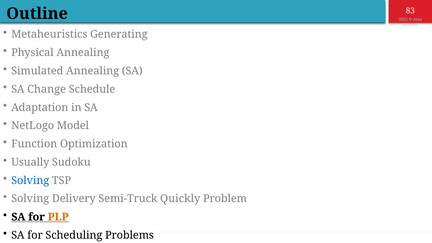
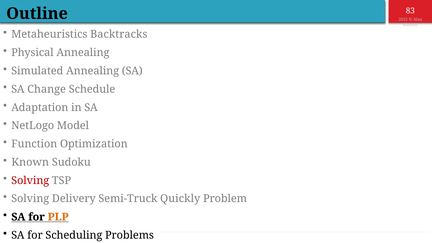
Generating: Generating -> Backtracks (119, 34)
Usually: Usually -> Known (30, 162)
Solving colour: blue -> red (30, 180)
